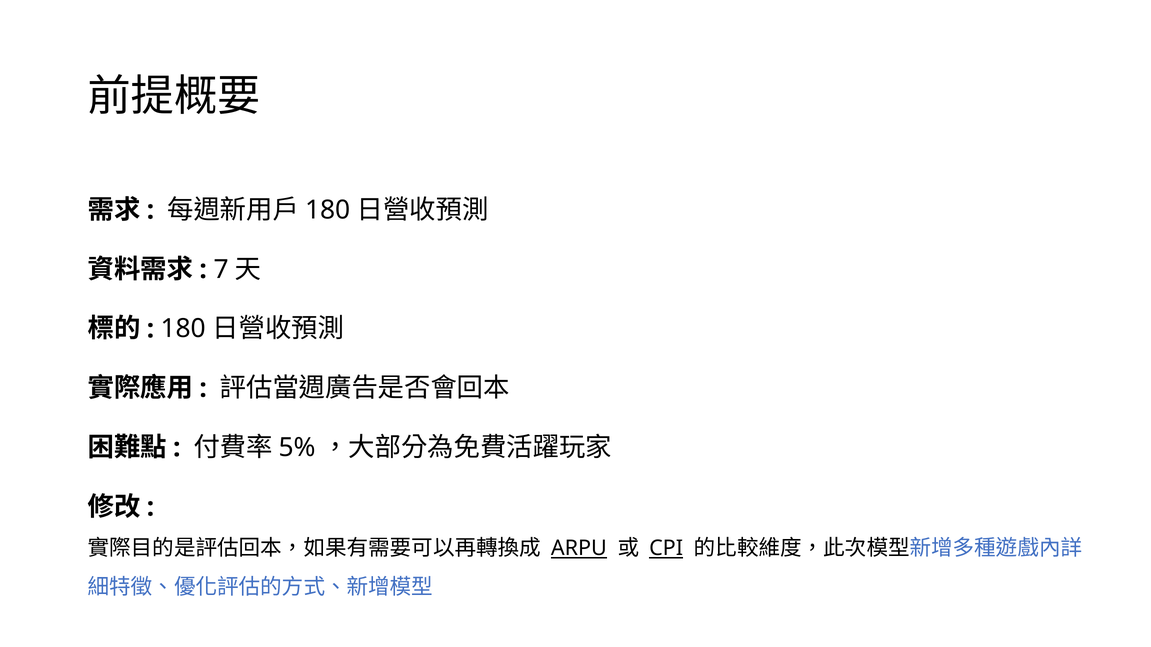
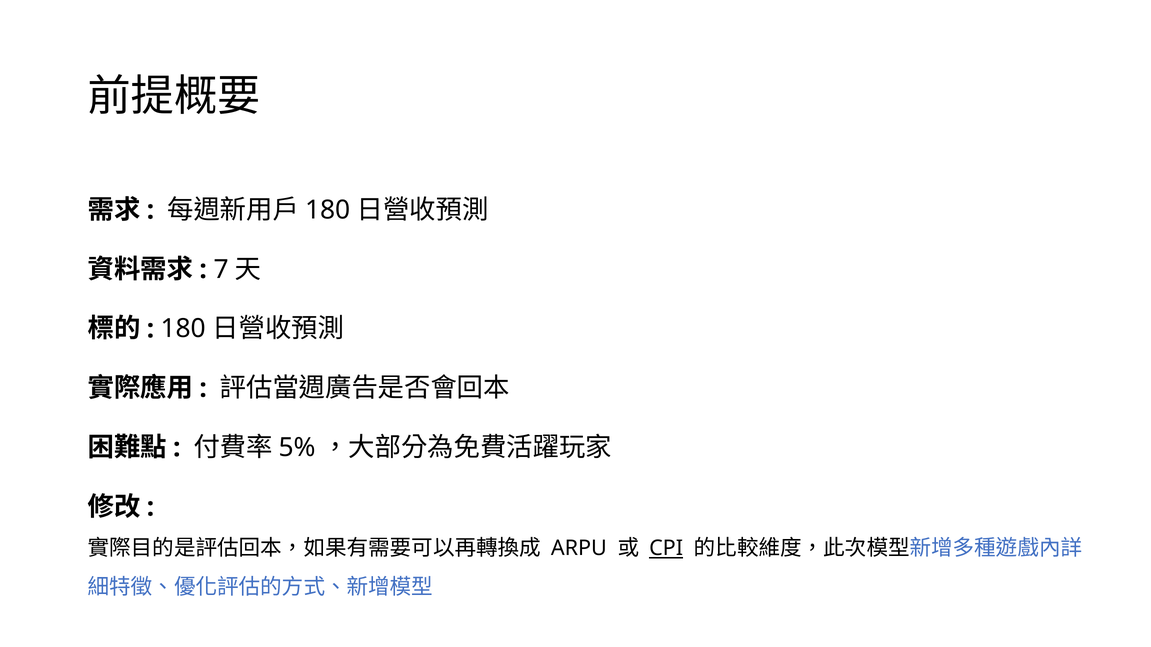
ARPU underline: present -> none (579, 549)
